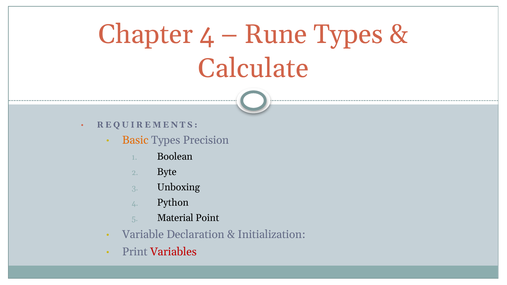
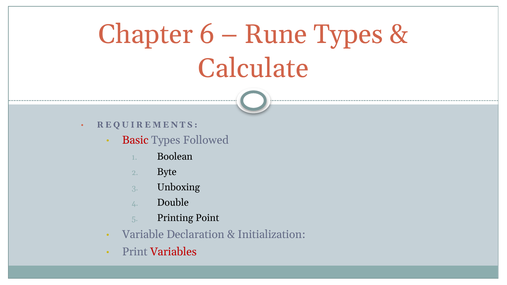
Chapter 4: 4 -> 6 (207, 34)
Basic colour: orange -> red (135, 140)
Precision: Precision -> Followed (206, 140)
Python: Python -> Double (173, 203)
Material: Material -> Printing (175, 218)
